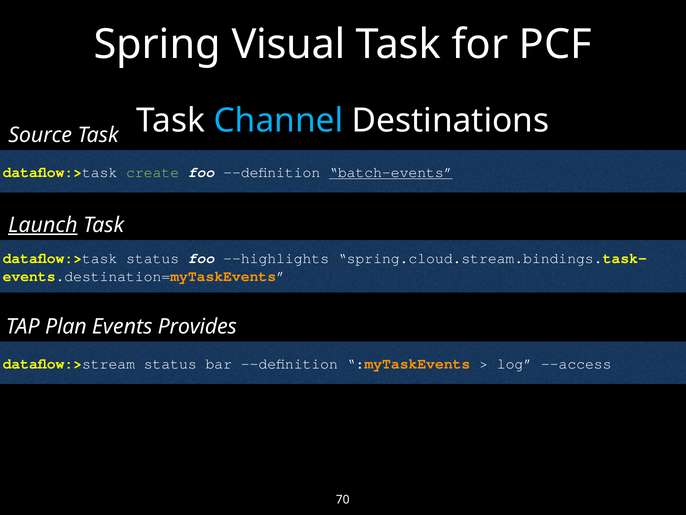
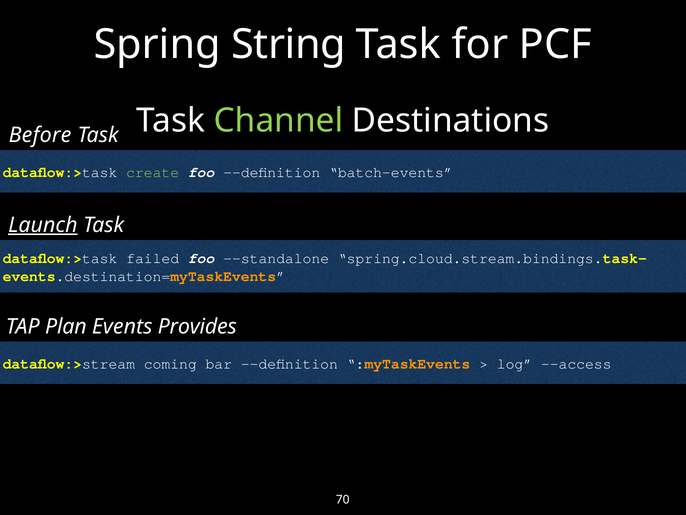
Visual: Visual -> String (288, 45)
Channel colour: light blue -> light green (278, 121)
Source: Source -> Before (40, 135)
batch-events underline: present -> none (391, 172)
dataflow:>task status: status -> failed (153, 258)
--highlights: --highlights -> --standalone (276, 258)
dataflow:>stream status: status -> coming (170, 364)
